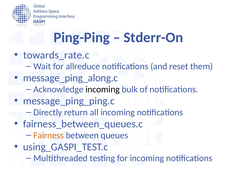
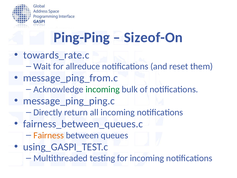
Stderr-On: Stderr-On -> Sizeof-On (153, 37)
message_ping_along.c: message_ping_along.c -> message_ping_from.c (70, 78)
incoming colour: black -> green (103, 89)
